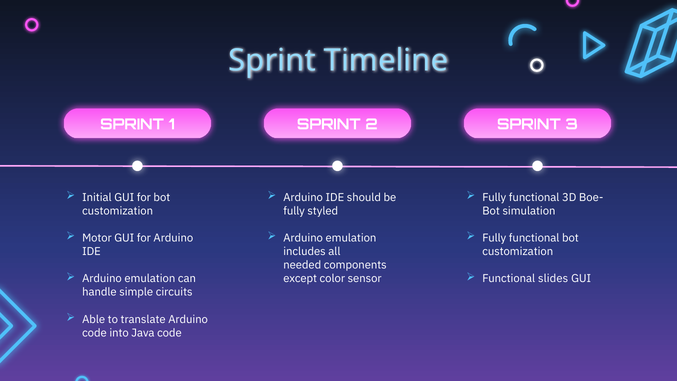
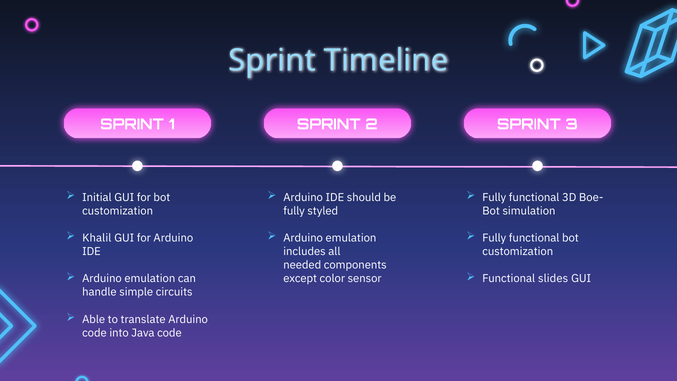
Motor: Motor -> Khalil (97, 238)
